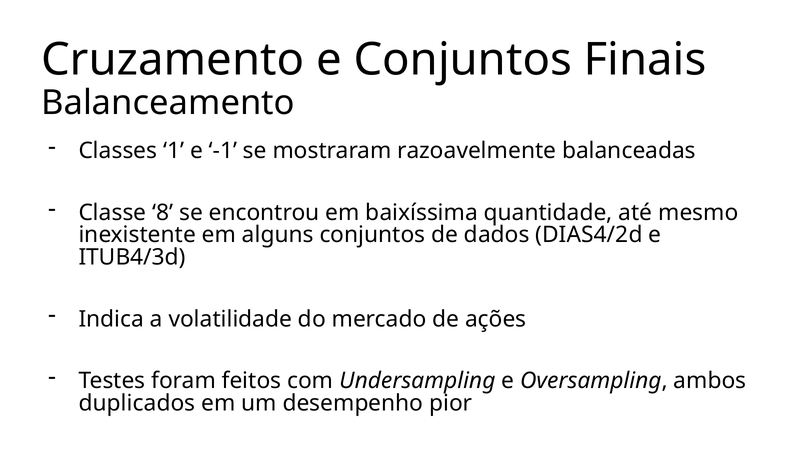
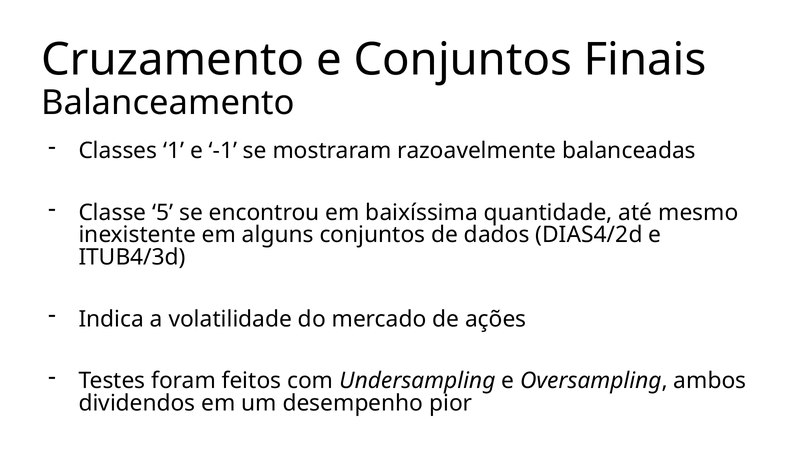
8: 8 -> 5 (163, 213)
duplicados: duplicados -> dividendos (137, 404)
